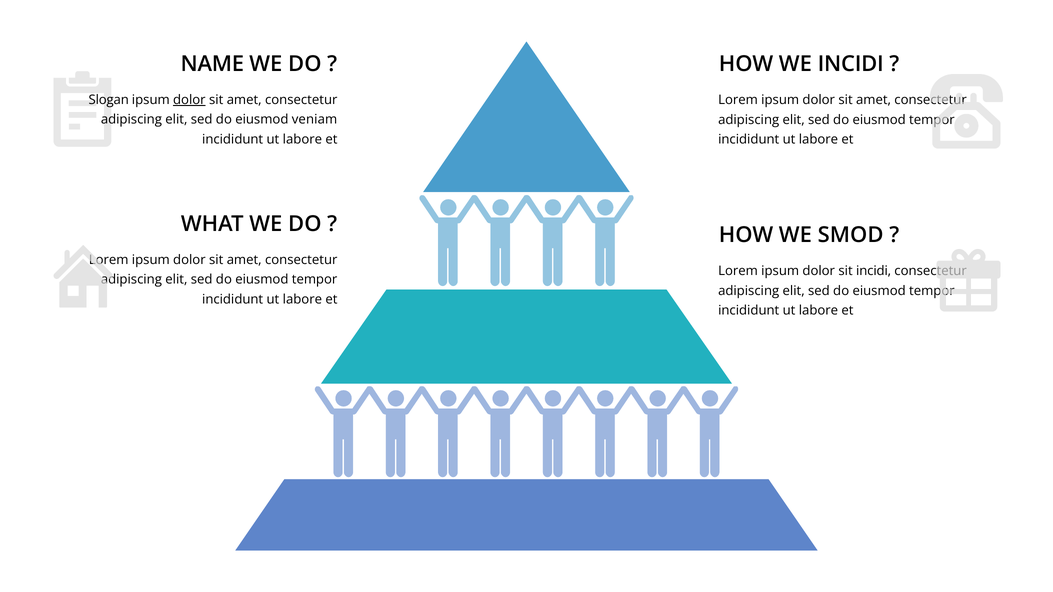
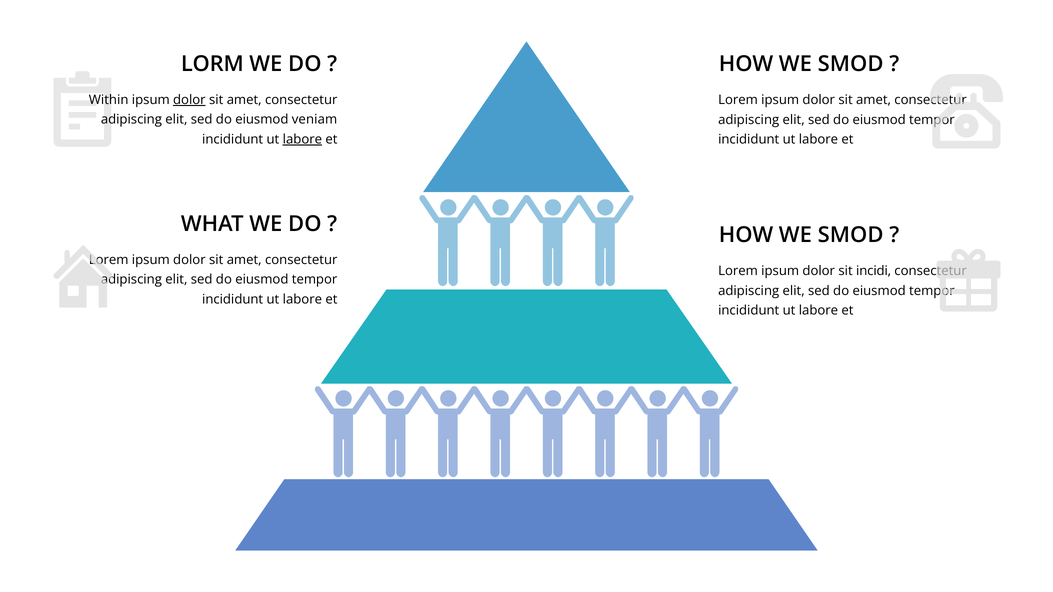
NAME: NAME -> LORM (212, 64)
INCIDI: INCIDI -> SMOD (851, 64)
Slogan: Slogan -> Within (109, 100)
labore underline: none -> present (302, 139)
